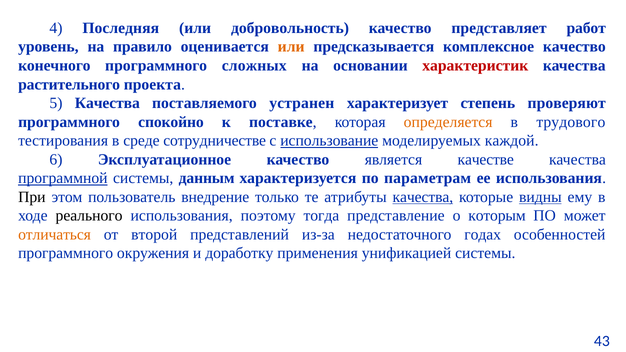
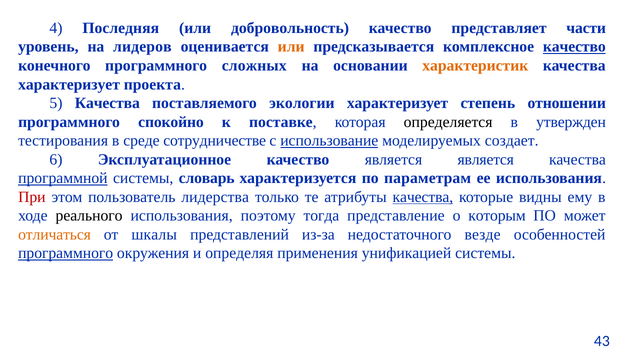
работ: работ -> части (586, 28)
правило: правило -> лидеров (142, 47)
качество underline: none -> present (574, 47)
характеристик colour: red -> orange (475, 66)
растительного: растительного -> характеризует (69, 84)
устранен: устранен -> экологии (302, 103)
проверяют: проверяют -> отношении (567, 103)
определяется colour: orange -> black (448, 122)
трудового: трудового -> утвержден (571, 122)
каждой: каждой -> создает (512, 141)
является качестве: качестве -> является (486, 160)
данным: данным -> словарь (207, 178)
При colour: black -> red (32, 197)
внедрение: внедрение -> лидерства (215, 197)
видны underline: present -> none (540, 197)
второй: второй -> шкалы (154, 235)
годах: годах -> везде (483, 235)
программного underline: none -> present (66, 253)
доработку: доработку -> определяя (239, 253)
